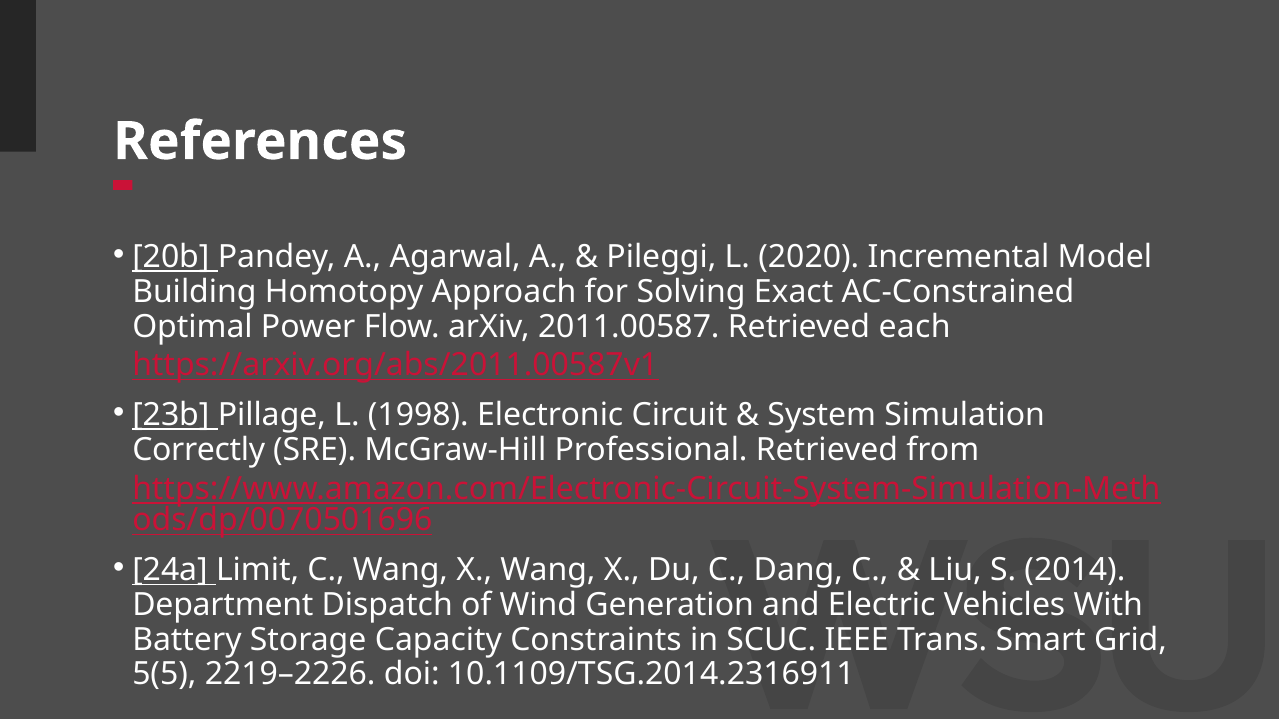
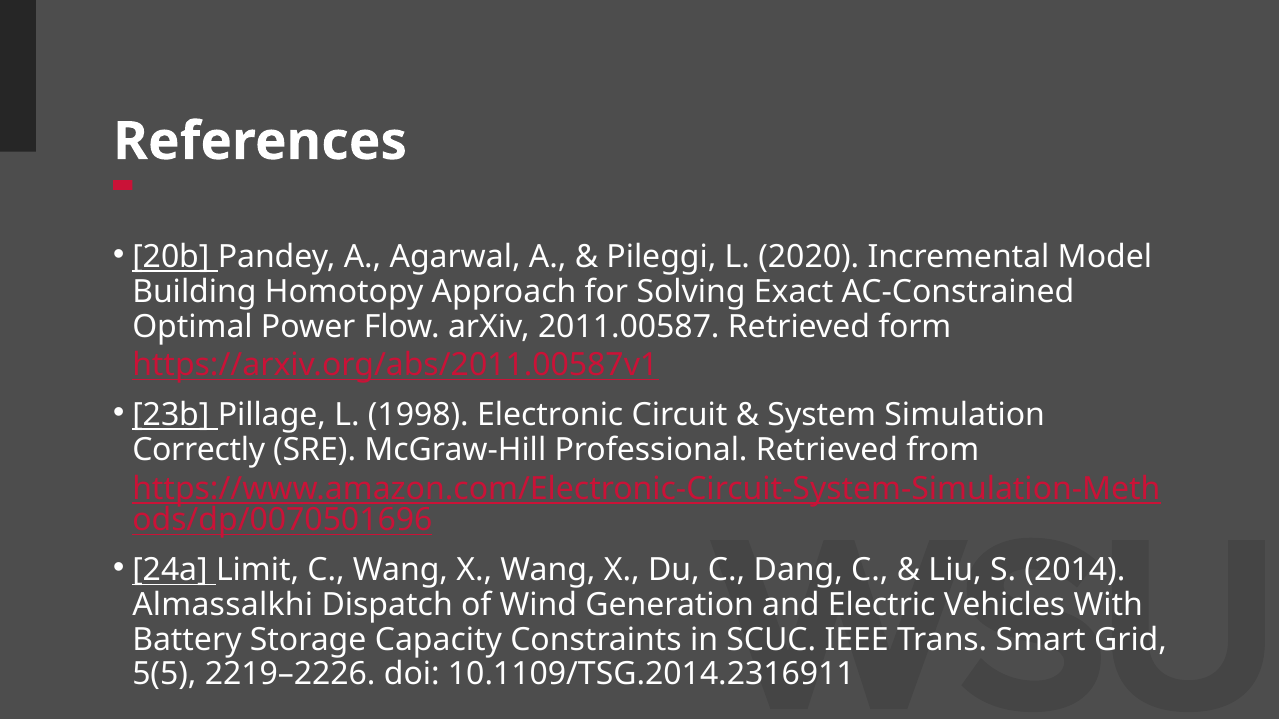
each: each -> form (915, 327)
Department: Department -> Almassalkhi (223, 606)
